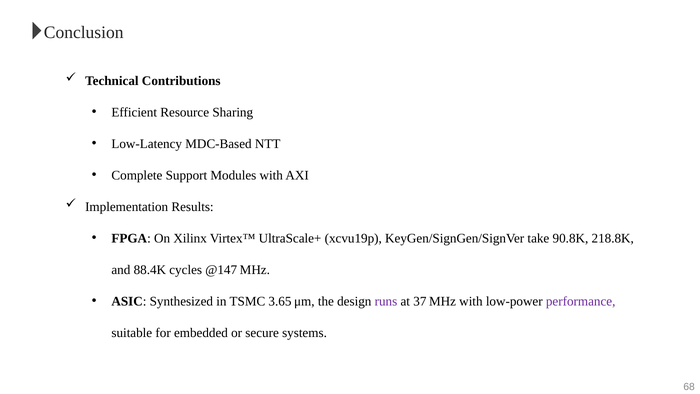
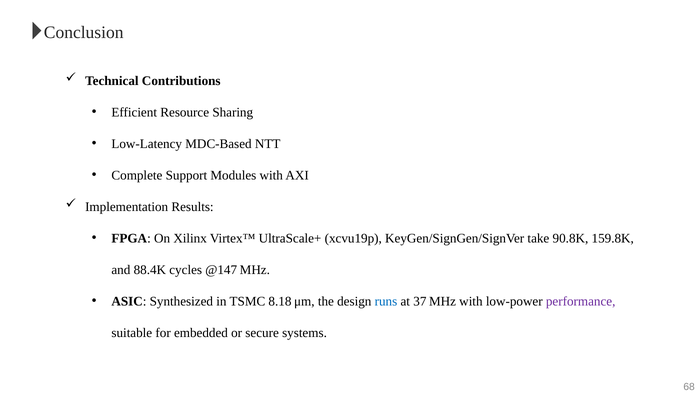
218.8K: 218.8K -> 159.8K (613, 238)
3.65: 3.65 -> 8.18 (280, 301)
runs colour: purple -> blue (386, 301)
